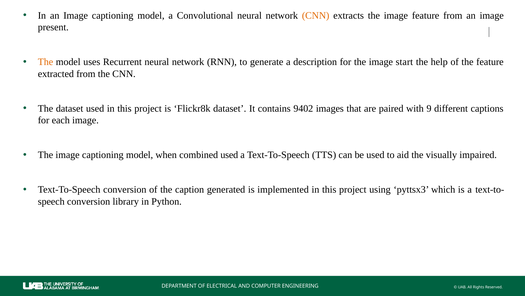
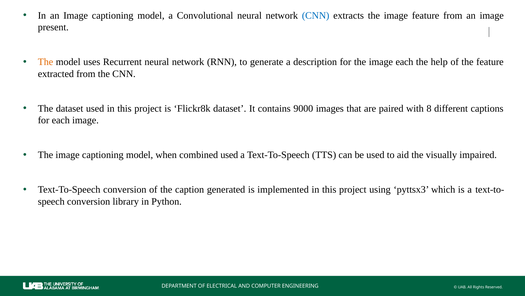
CNN colour: orange -> blue (316, 15)
image start: start -> each (404, 62)
9402: 9402 -> 9000 (303, 108)
9: 9 -> 8 (429, 108)
